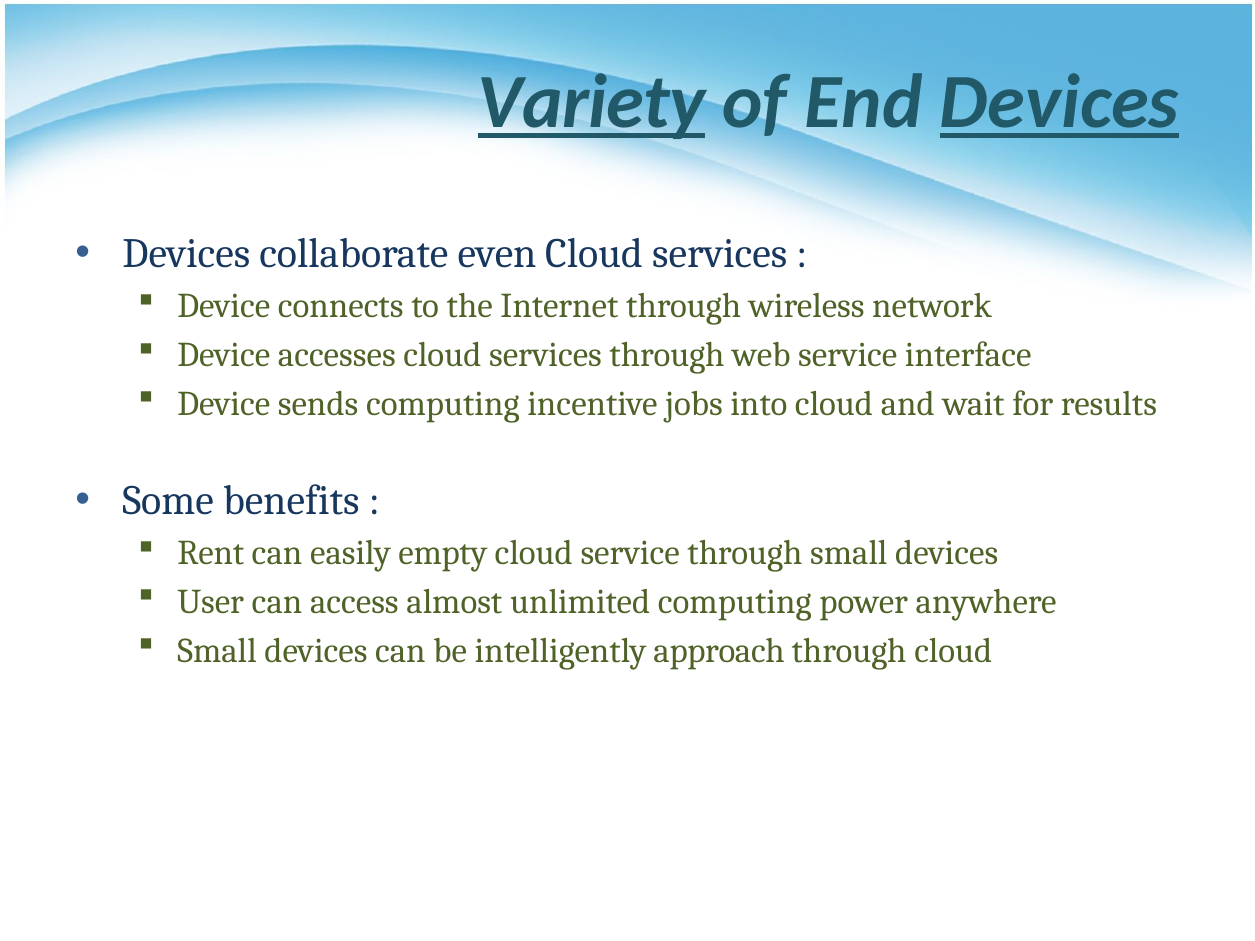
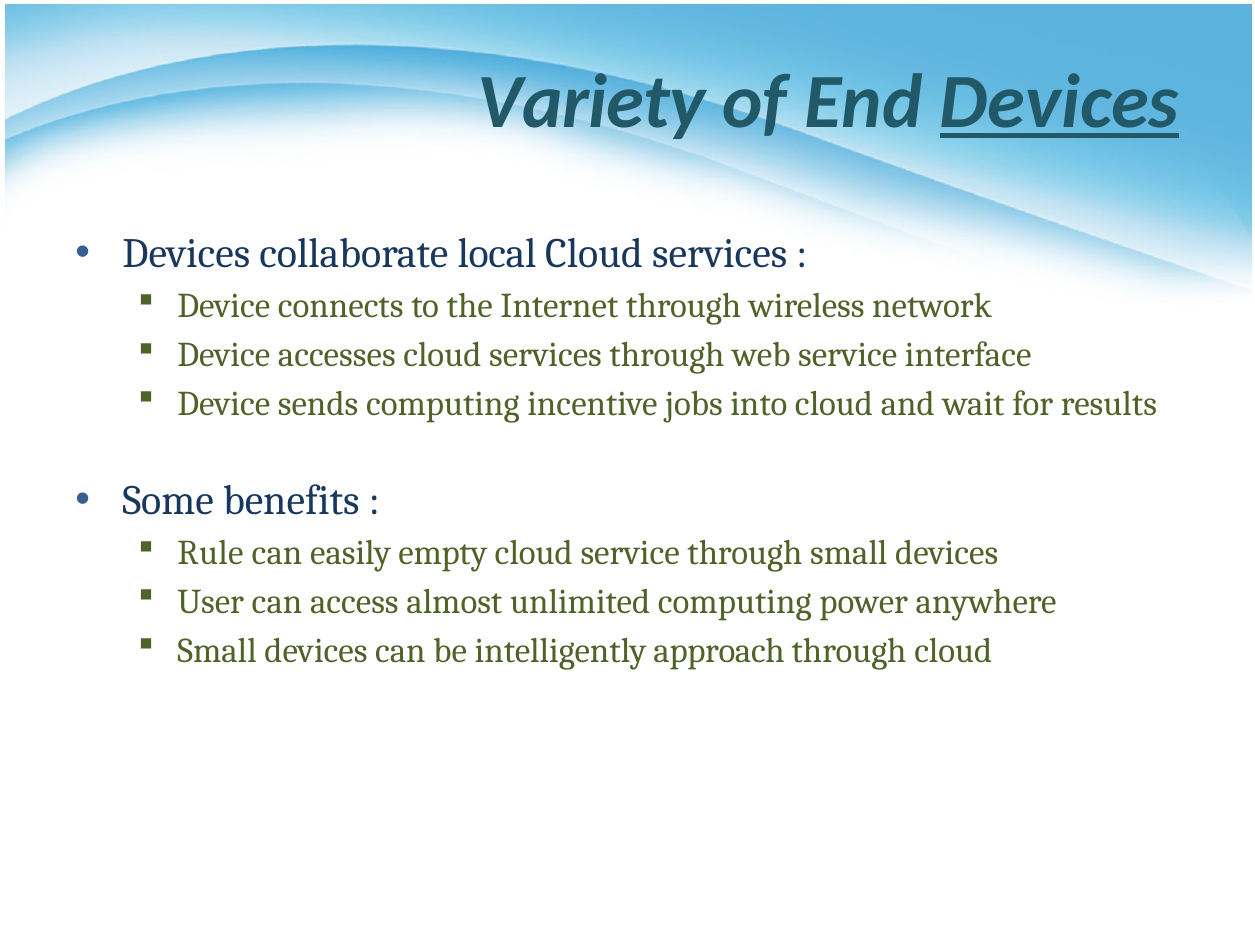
Variety underline: present -> none (592, 103)
even: even -> local (497, 254)
Rent: Rent -> Rule (210, 553)
